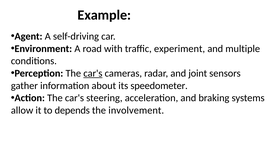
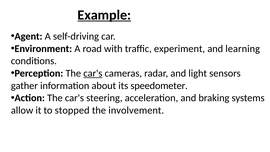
Example underline: none -> present (104, 15)
multiple: multiple -> learning (243, 49)
joint: joint -> light (198, 73)
depends: depends -> stopped (72, 110)
